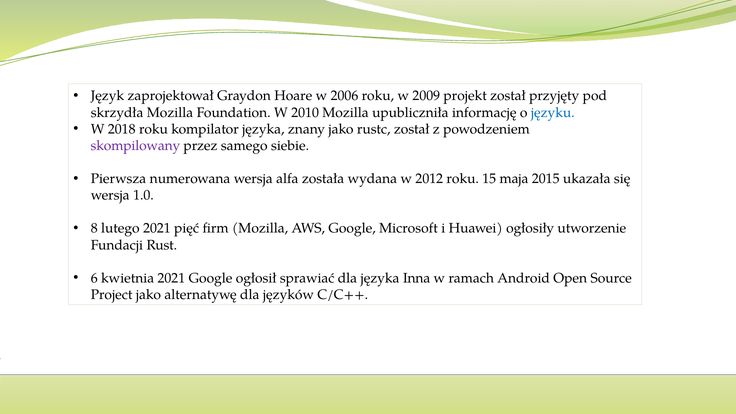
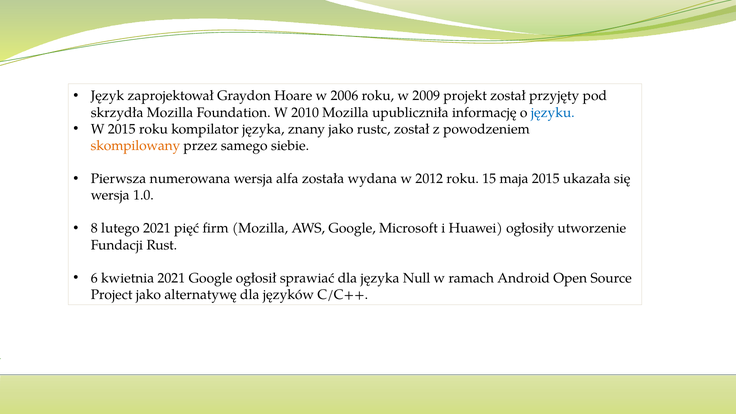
W 2018: 2018 -> 2015 (122, 129)
skompilowany colour: purple -> orange (135, 146)
Inna: Inna -> Null (417, 278)
